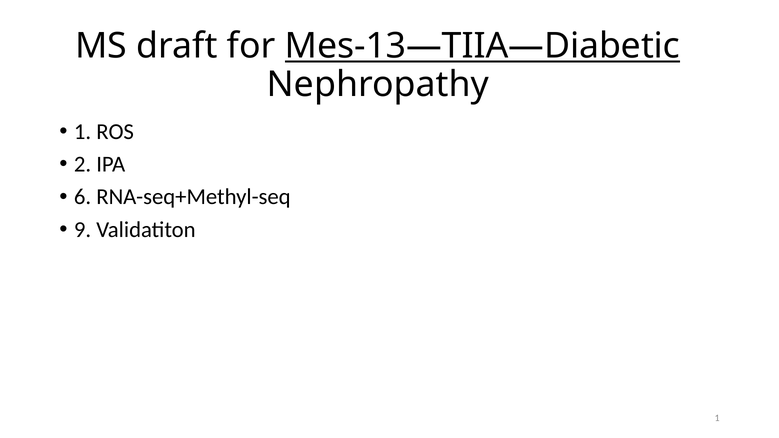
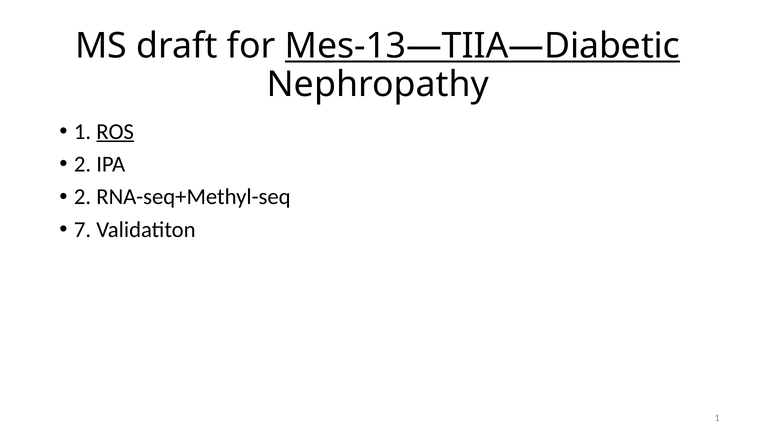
ROS underline: none -> present (115, 132)
6: 6 -> 2 (83, 197)
9: 9 -> 7 (83, 230)
